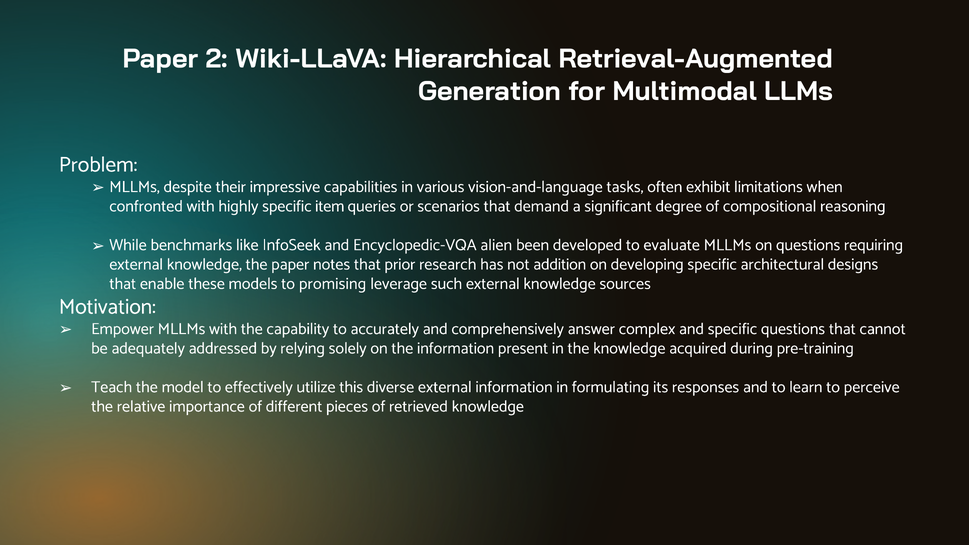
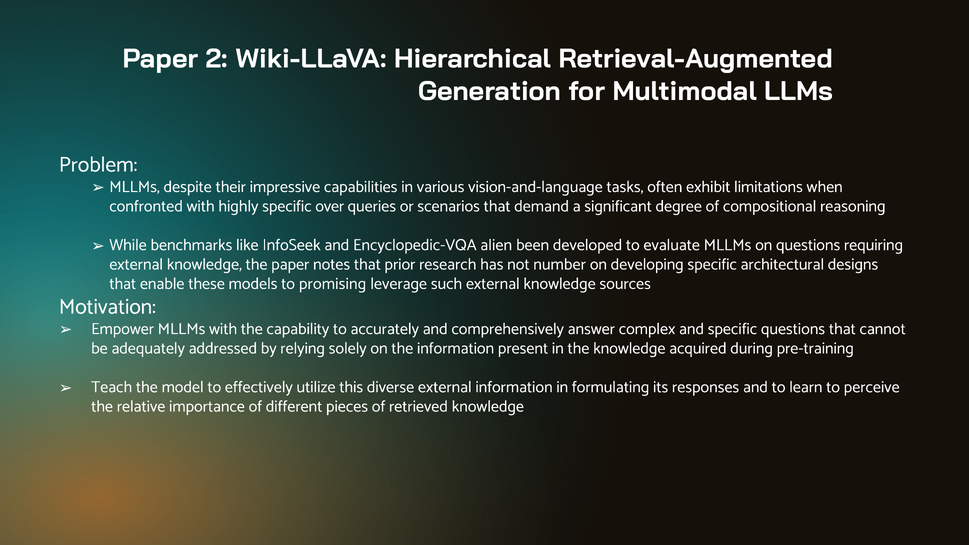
item: item -> over (330, 206)
addition: addition -> number (560, 264)
